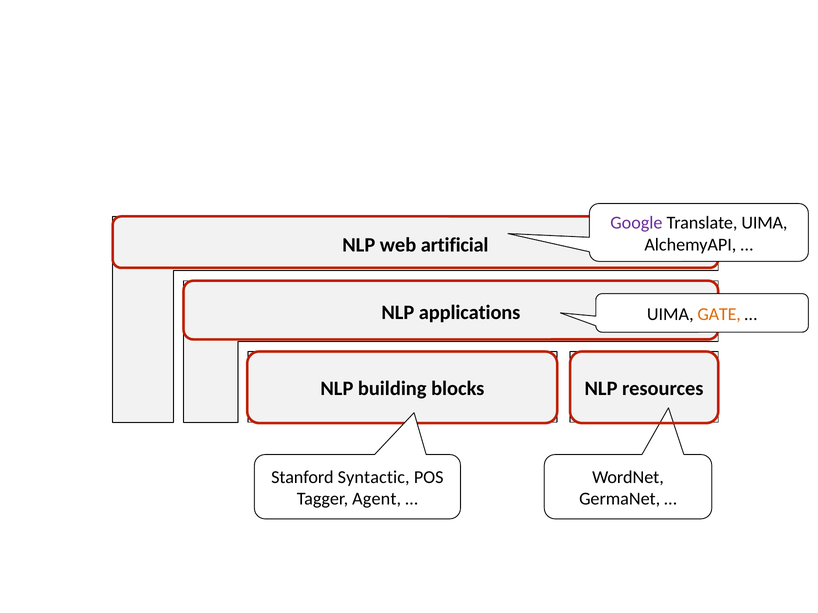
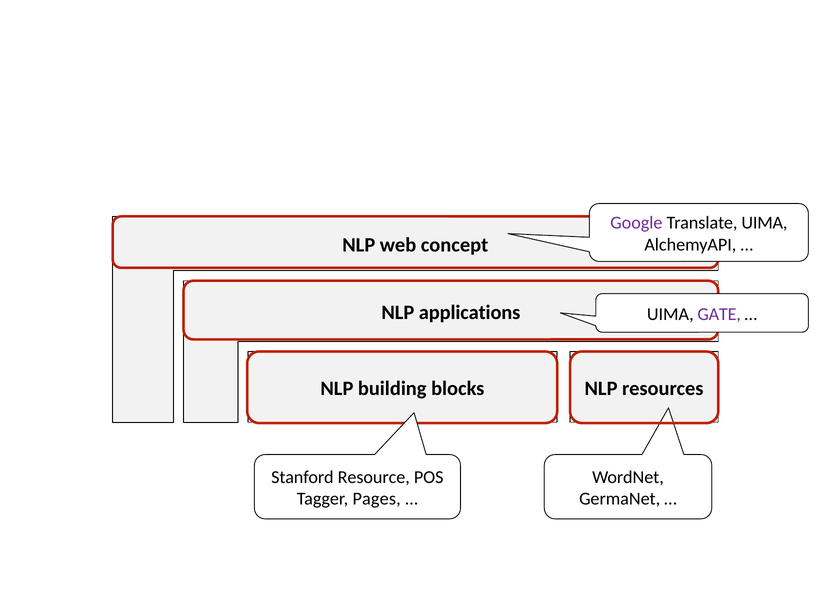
artificial: artificial -> concept (455, 245)
GATE colour: orange -> purple (719, 314)
Syntactic: Syntactic -> Resource (374, 477)
Agent: Agent -> Pages (377, 499)
